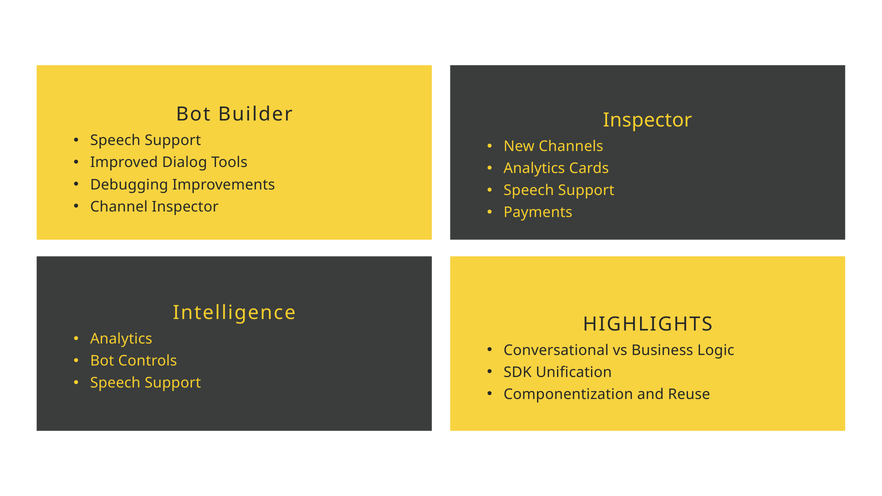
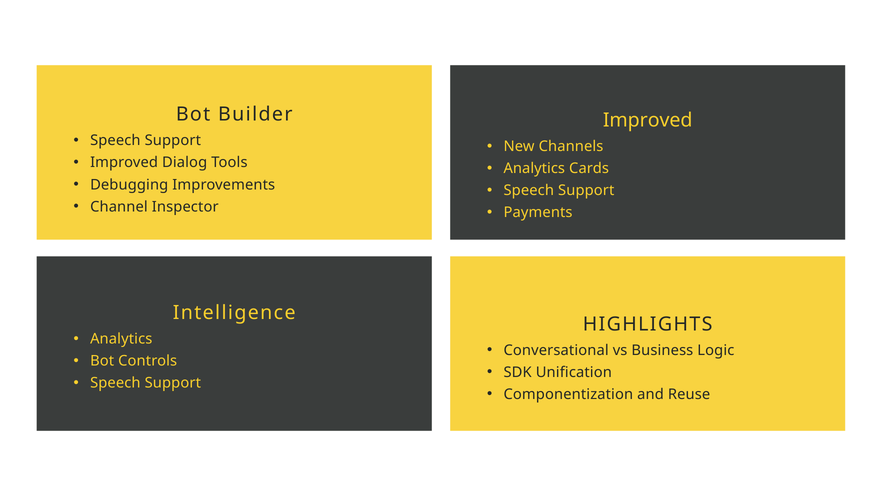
Inspector: Inspector -> Improved (648, 120)
